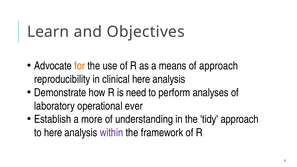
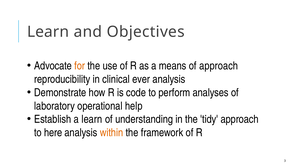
clinical here: here -> ever (141, 79)
need: need -> code (136, 93)
ever: ever -> help (134, 106)
a more: more -> learn (92, 119)
within colour: purple -> orange (111, 133)
